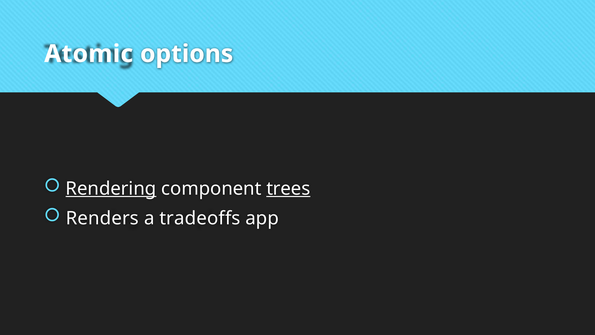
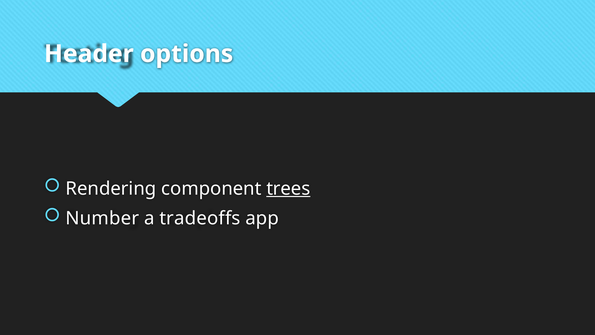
Atomic: Atomic -> Header (89, 54)
Rendering underline: present -> none (111, 188)
Renders: Renders -> Number (102, 218)
